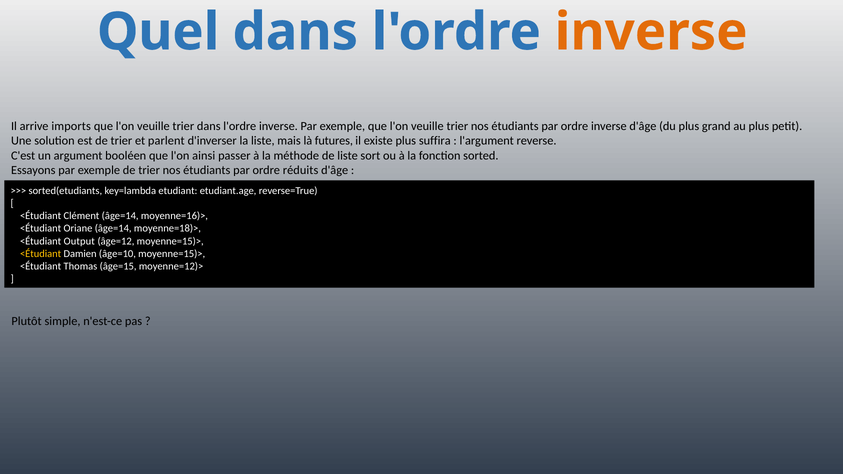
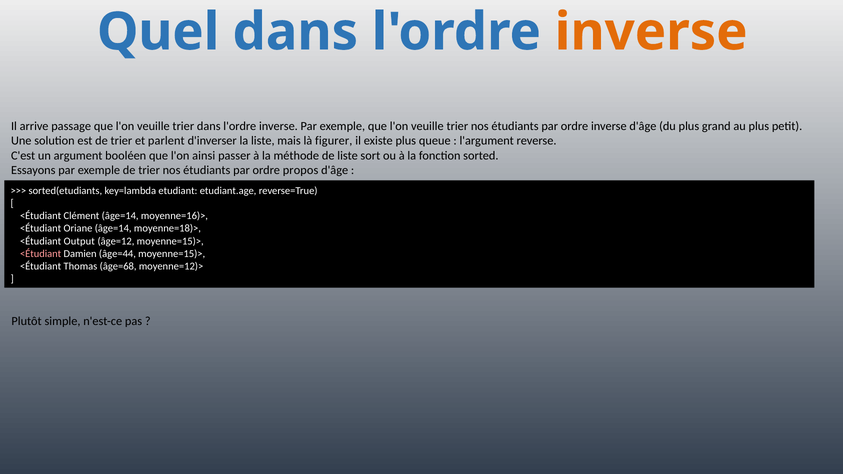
imports: imports -> passage (71, 126)
futures: futures -> figurer (334, 141)
suffira: suffira -> queue (435, 141)
réduits: réduits -> propos (301, 170)
<Étudiant colour: yellow -> pink (41, 254)
âge=10: âge=10 -> âge=44 (117, 254)
âge=15: âge=15 -> âge=68 (118, 266)
